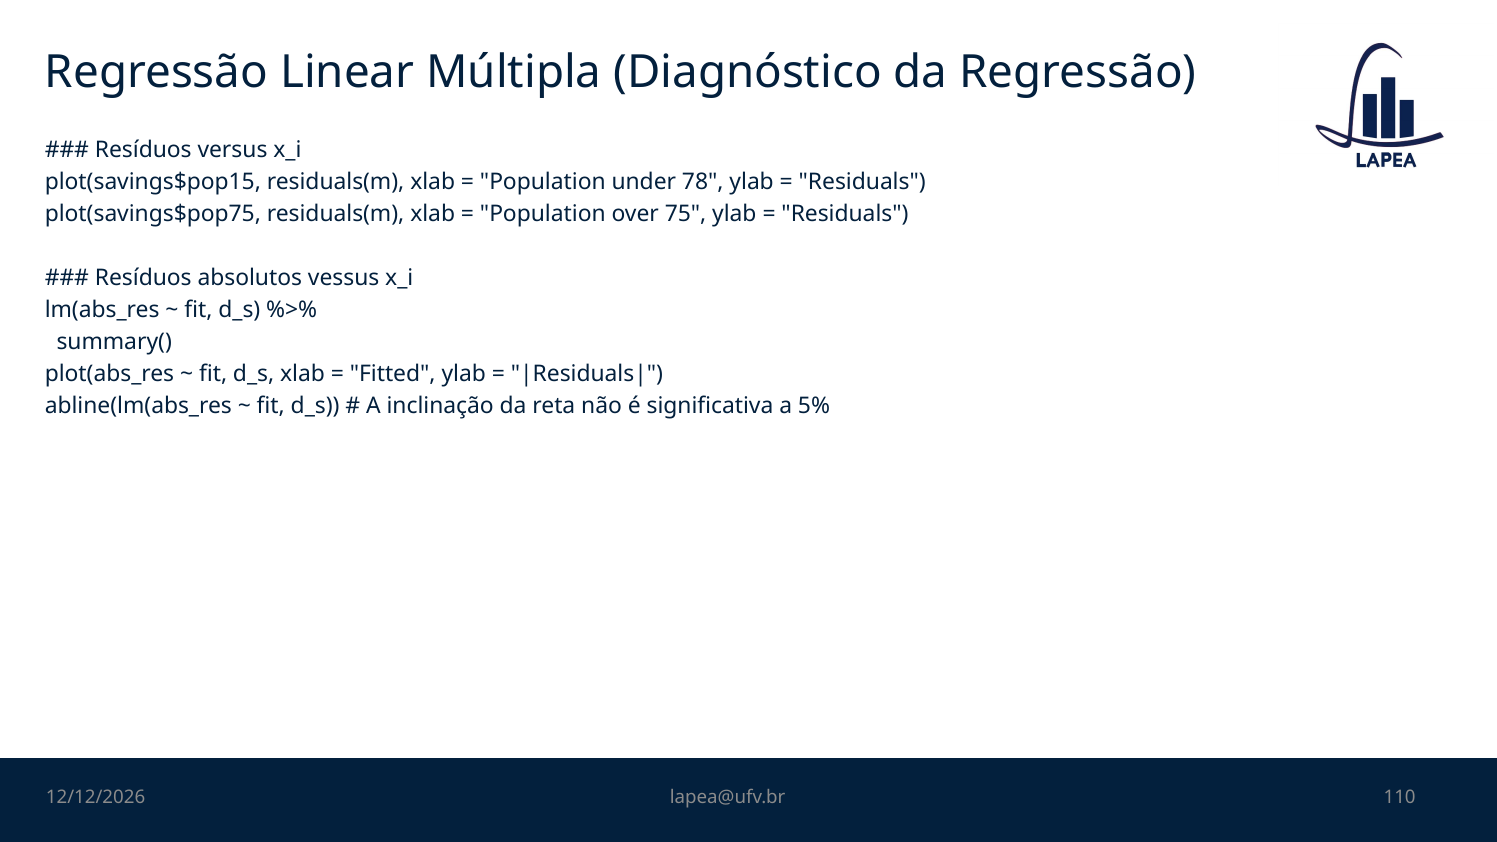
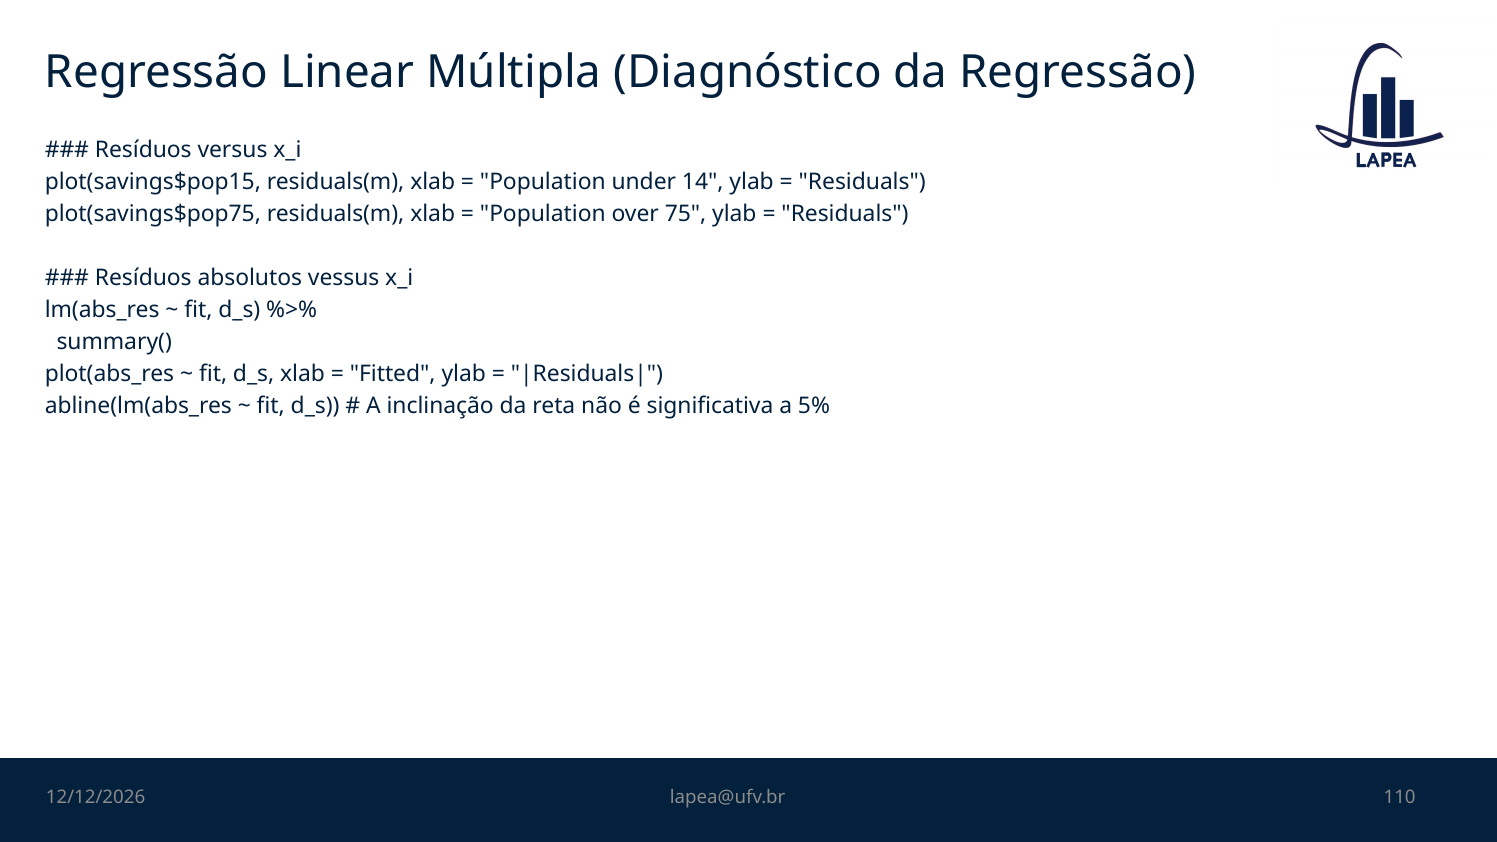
78: 78 -> 14 (703, 182)
